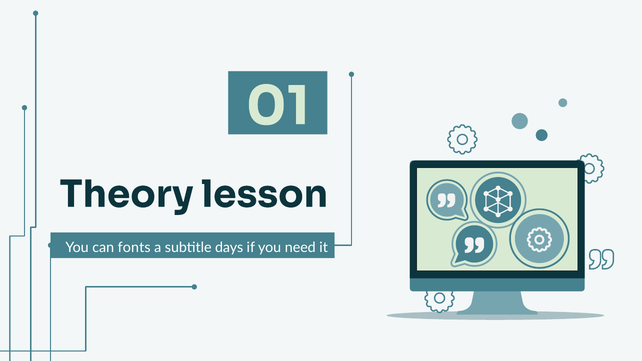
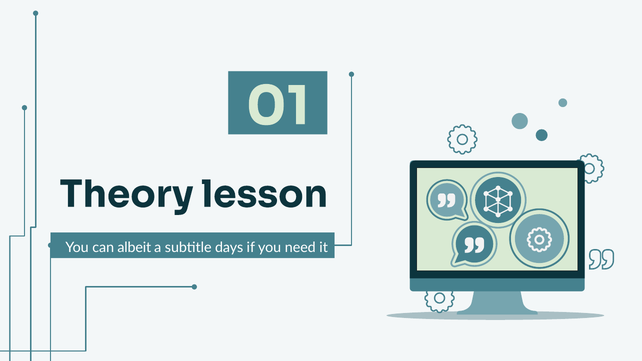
fonts: fonts -> albeit (134, 248)
